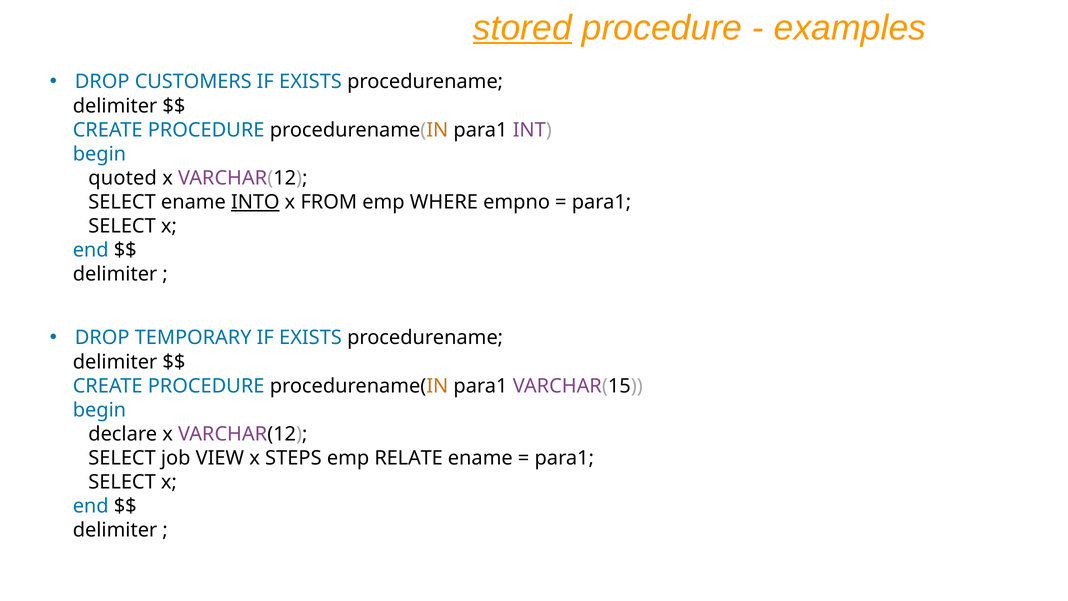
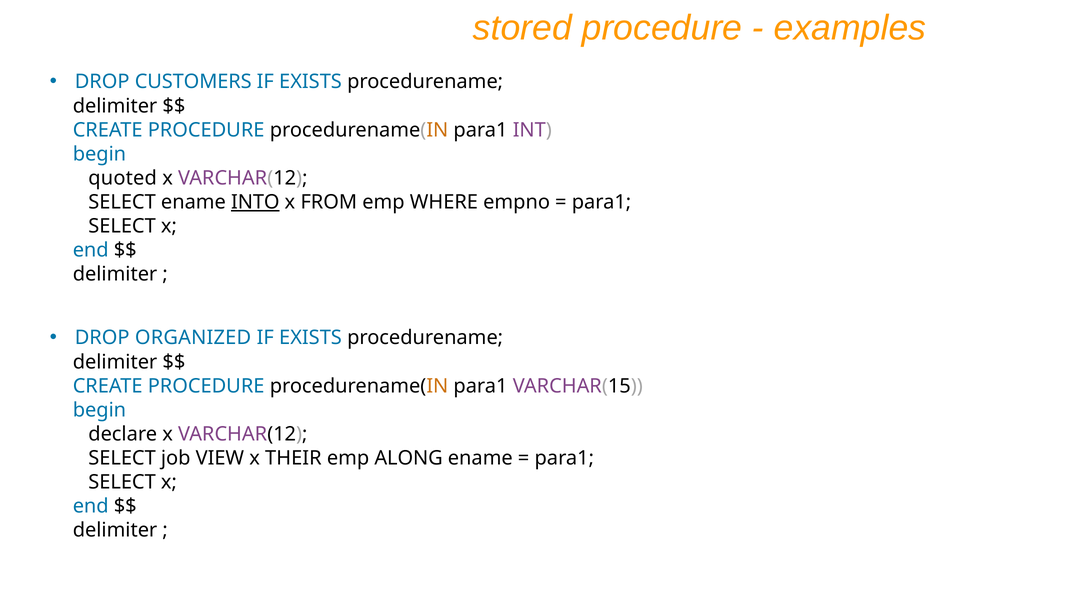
stored underline: present -> none (522, 28)
TEMPORARY: TEMPORARY -> ORGANIZED (193, 338)
STEPS: STEPS -> THEIR (293, 458)
RELATE: RELATE -> ALONG (409, 458)
